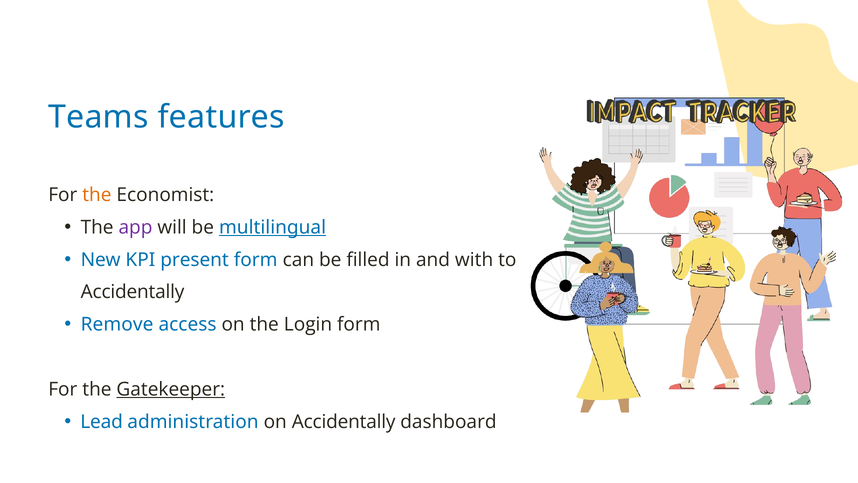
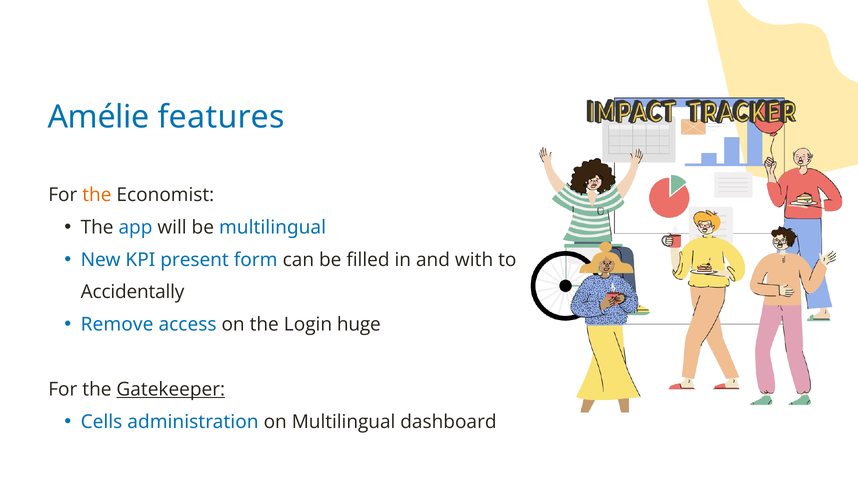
Teams: Teams -> Amélie (99, 117)
app colour: purple -> blue (135, 227)
multilingual underline: present -> none (273, 227)
Login form: form -> huge (359, 324)
Lead: Lead -> Cells (102, 422)
on Accidentally: Accidentally -> Multilingual (344, 422)
